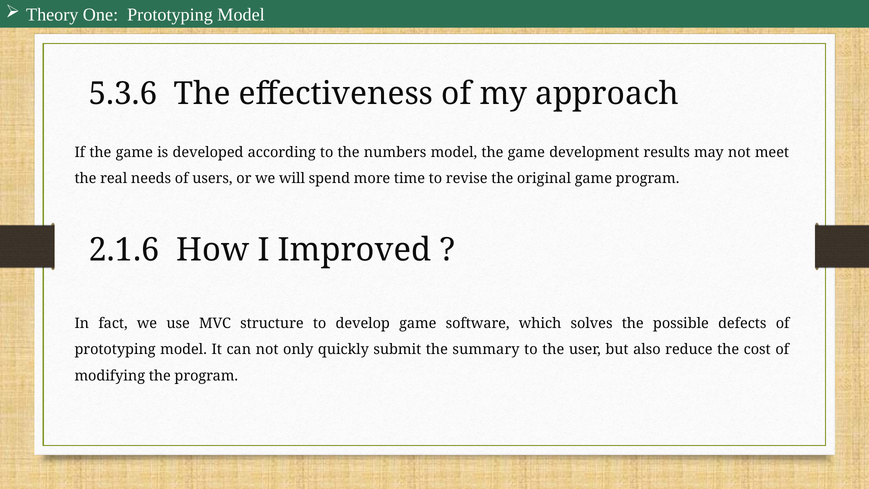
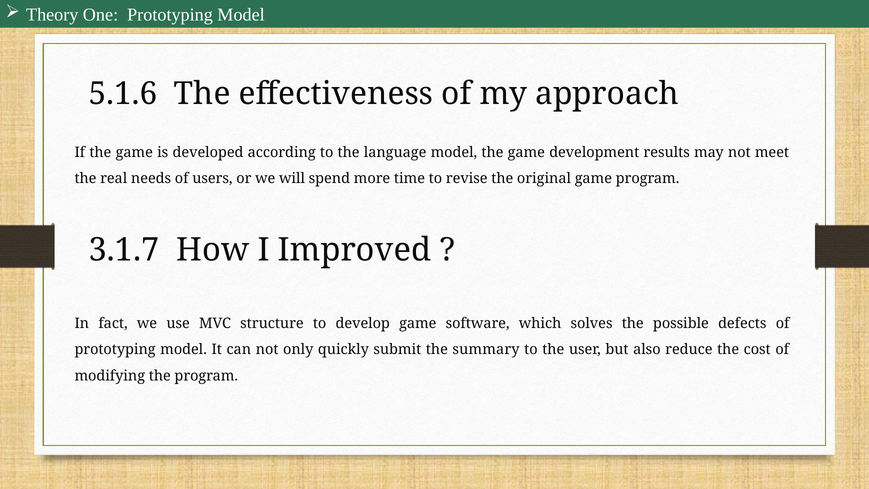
5.3.6: 5.3.6 -> 5.1.6 (123, 94)
numbers: numbers -> language (395, 152)
2.1.6: 2.1.6 -> 3.1.7 (124, 250)
